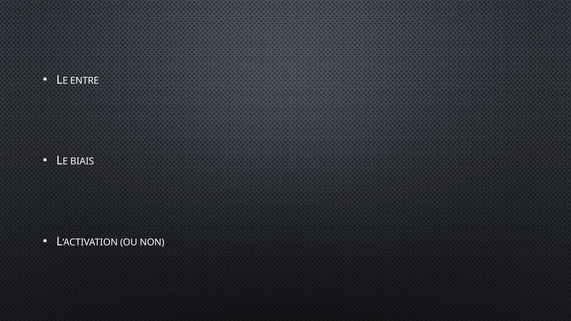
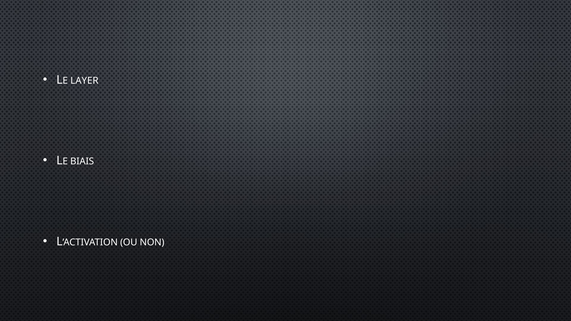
ENTRE: ENTRE -> LAYER (84, 81)
